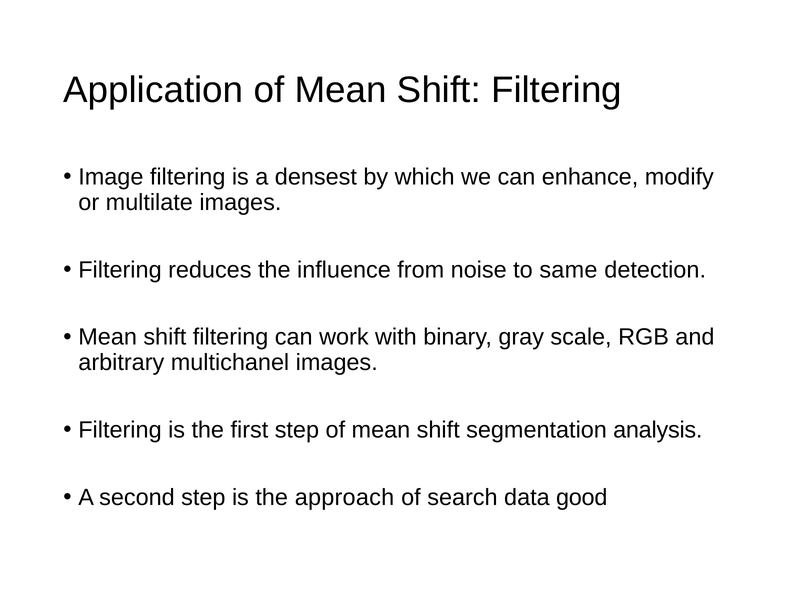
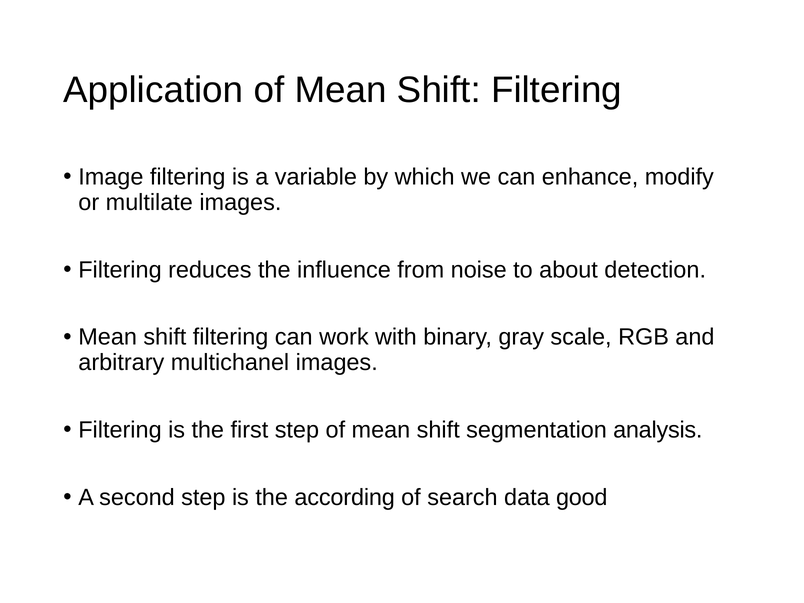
densest: densest -> variable (316, 177)
same: same -> about (569, 270)
approach: approach -> according (345, 497)
